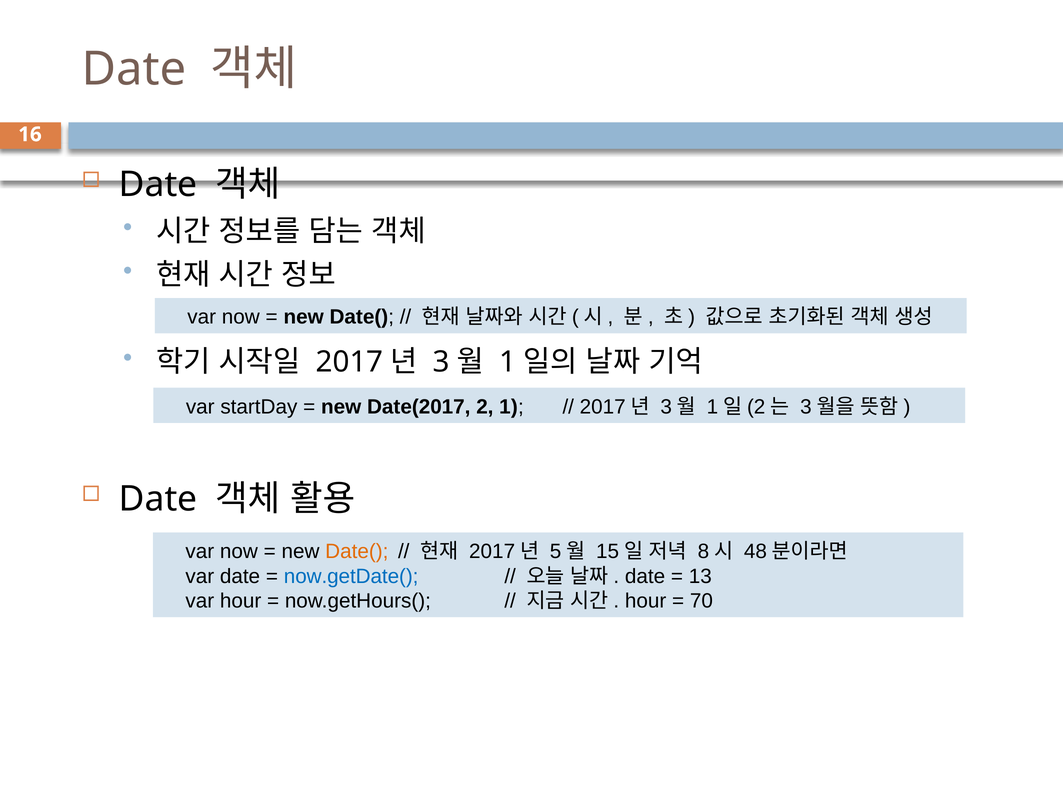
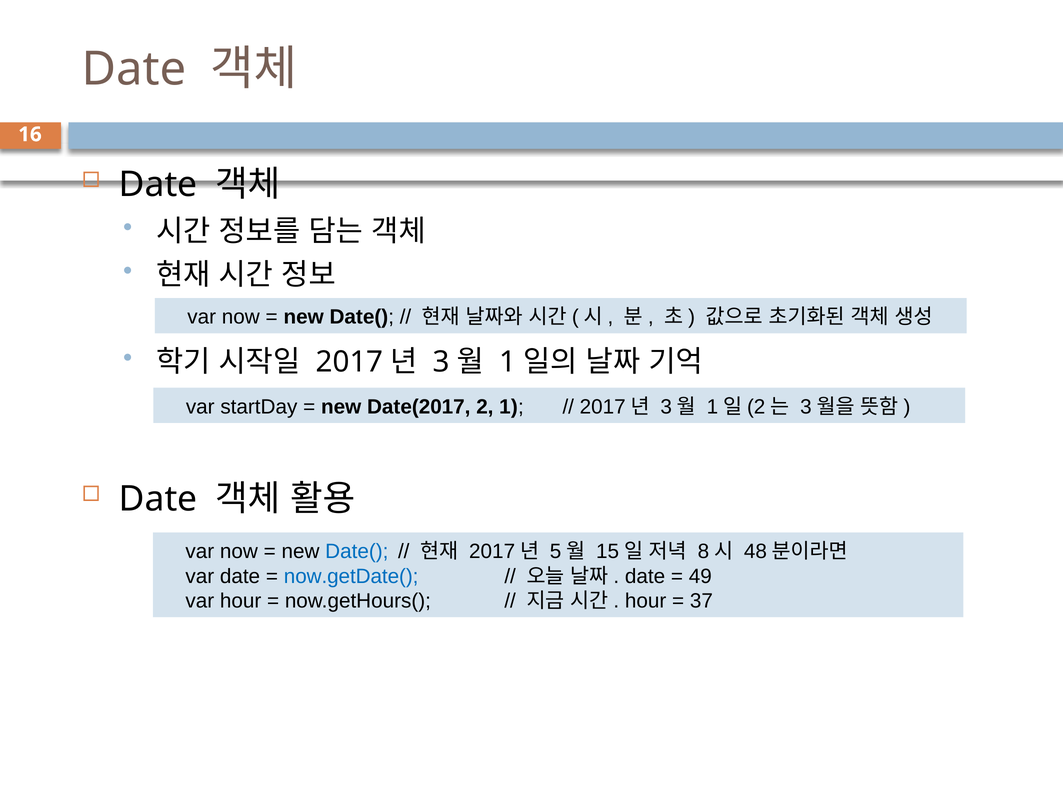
Date( colour: orange -> blue (357, 552)
13: 13 -> 49 (700, 576)
70: 70 -> 37 (701, 601)
